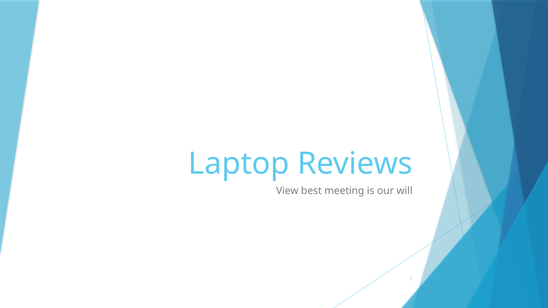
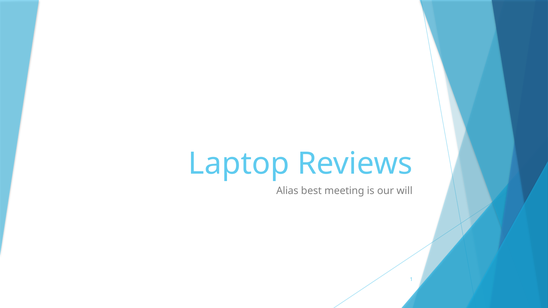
View: View -> Alias (287, 191)
